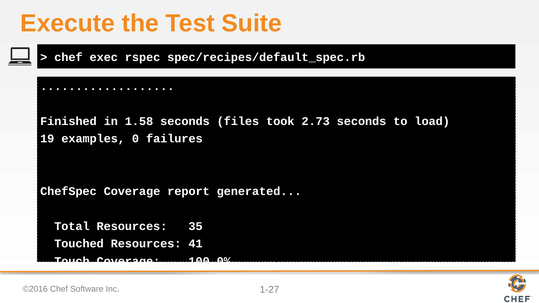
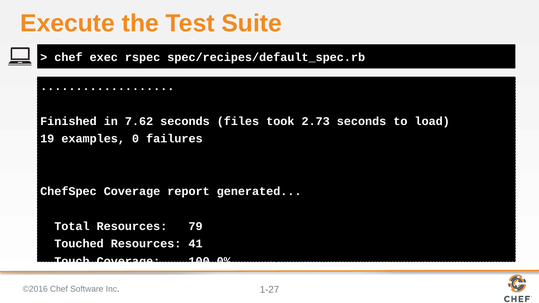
1.58: 1.58 -> 7.62 (139, 121)
35: 35 -> 79 (196, 226)
